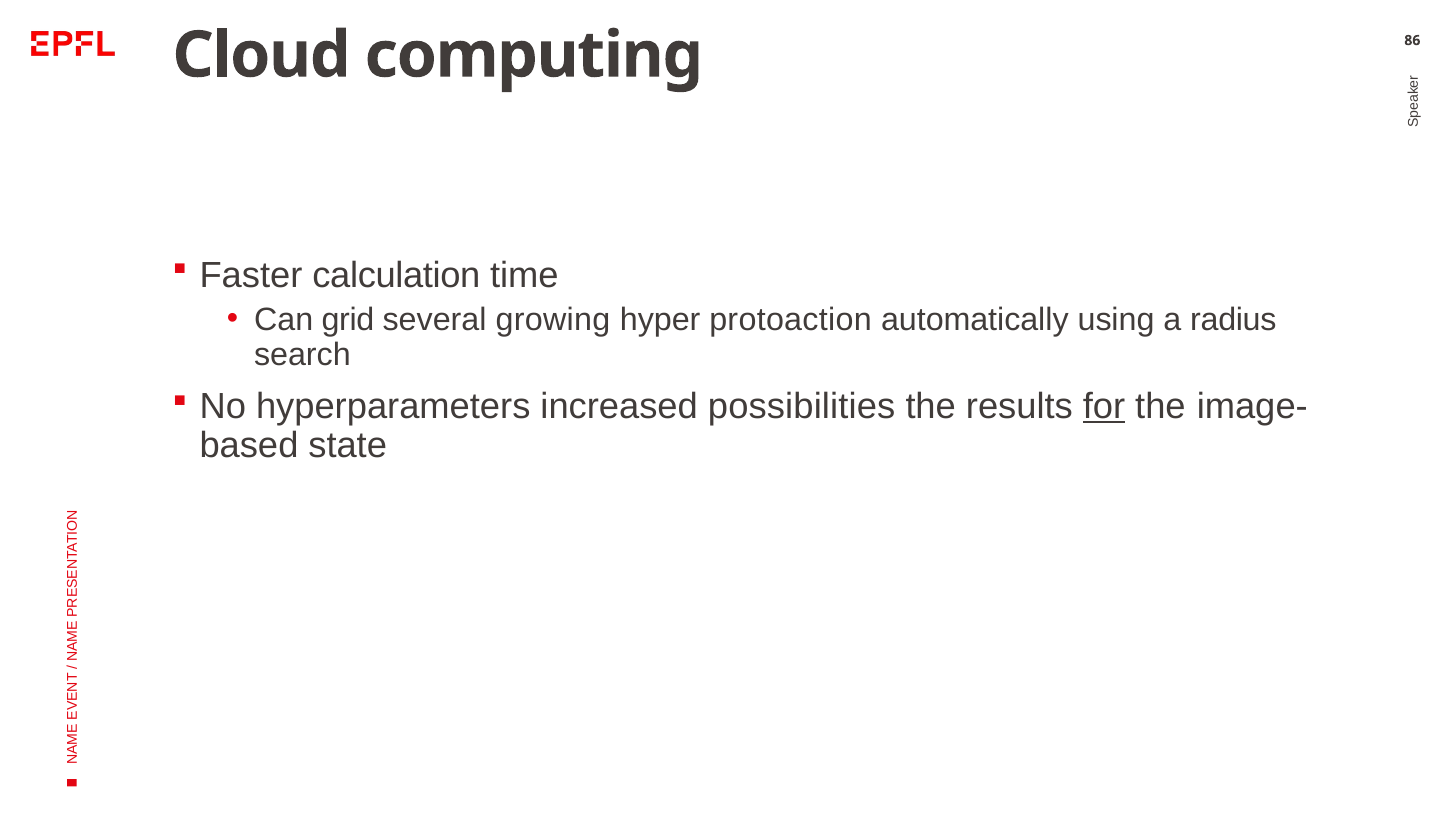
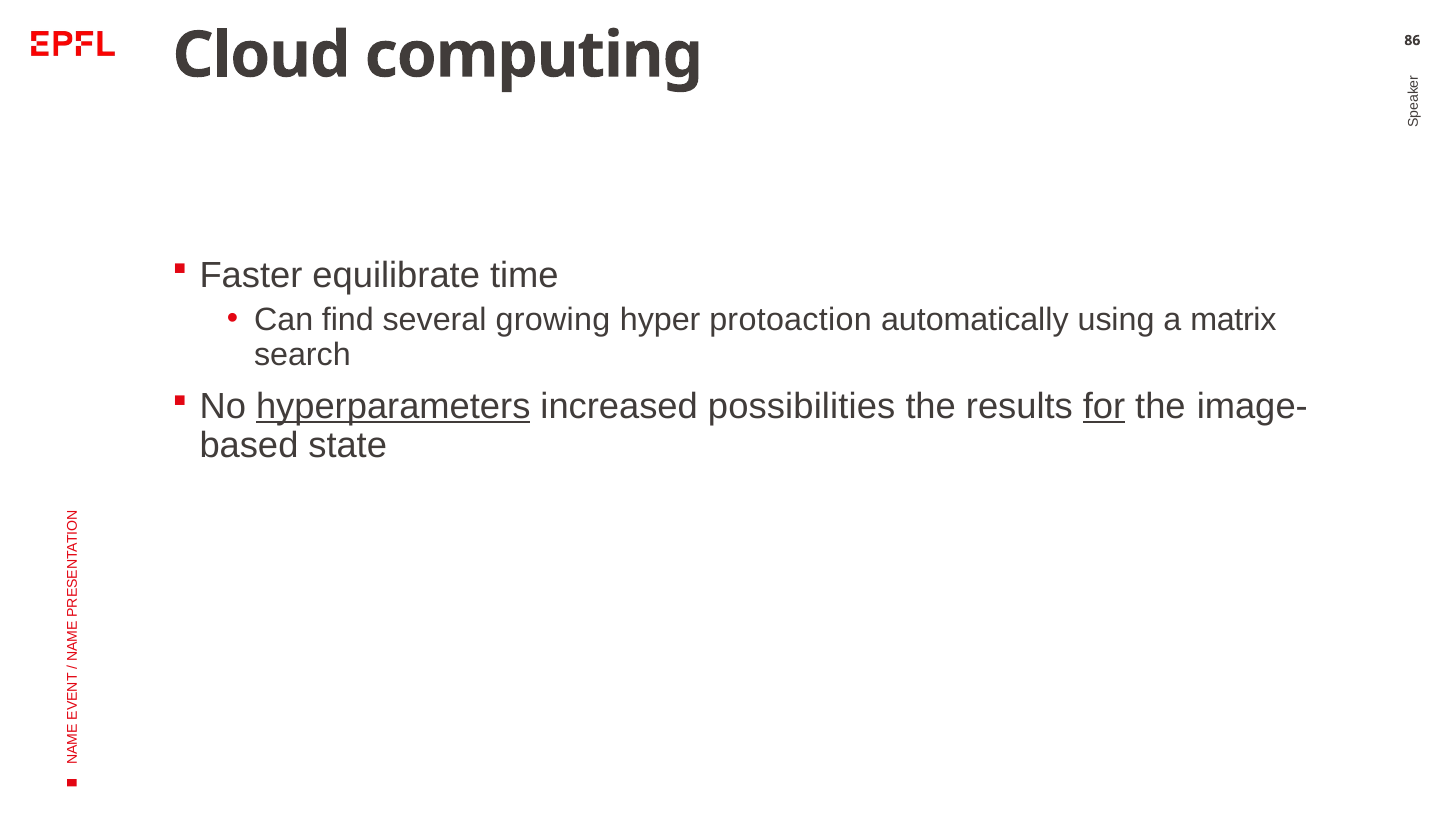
calculation: calculation -> equilibrate (396, 275)
grid: grid -> find (348, 320)
radius: radius -> matrix (1233, 320)
hyperparameters underline: none -> present (393, 407)
